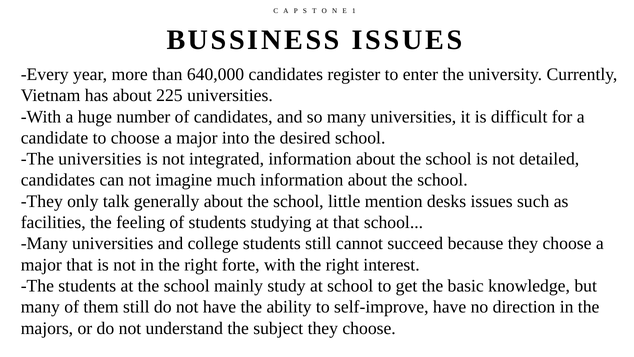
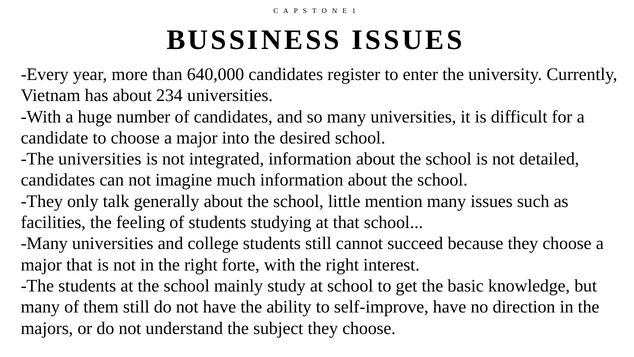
225: 225 -> 234 (169, 95)
mention desks: desks -> many (447, 201)
